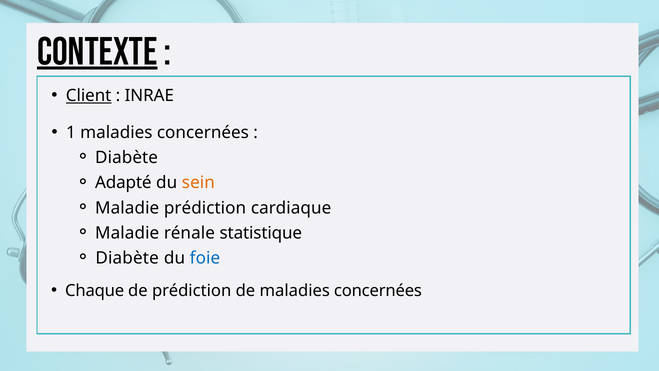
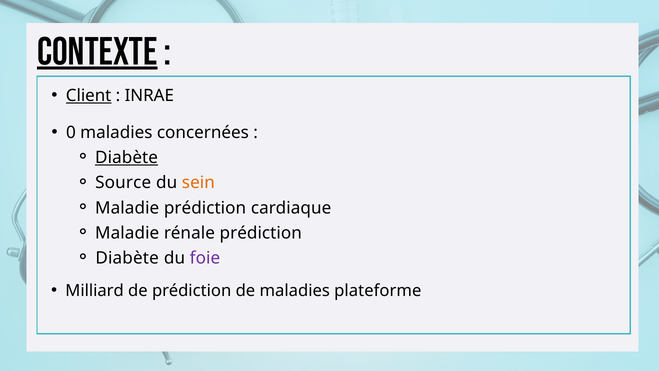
1: 1 -> 0 (71, 133)
Diabète underline: none -> present (127, 158)
Adapté: Adapté -> Source (123, 183)
rénale statistique: statistique -> prédiction (261, 233)
foie colour: blue -> purple (205, 258)
Chaque: Chaque -> Milliard (95, 290)
de maladies concernées: concernées -> plateforme (378, 290)
